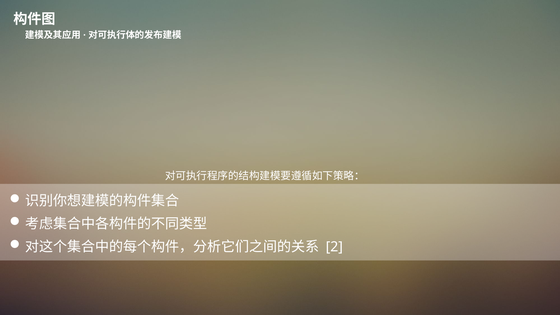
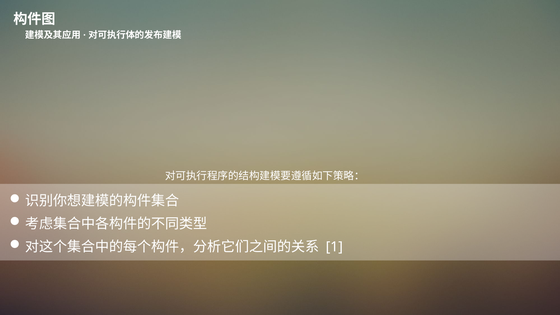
2: 2 -> 1 (334, 247)
